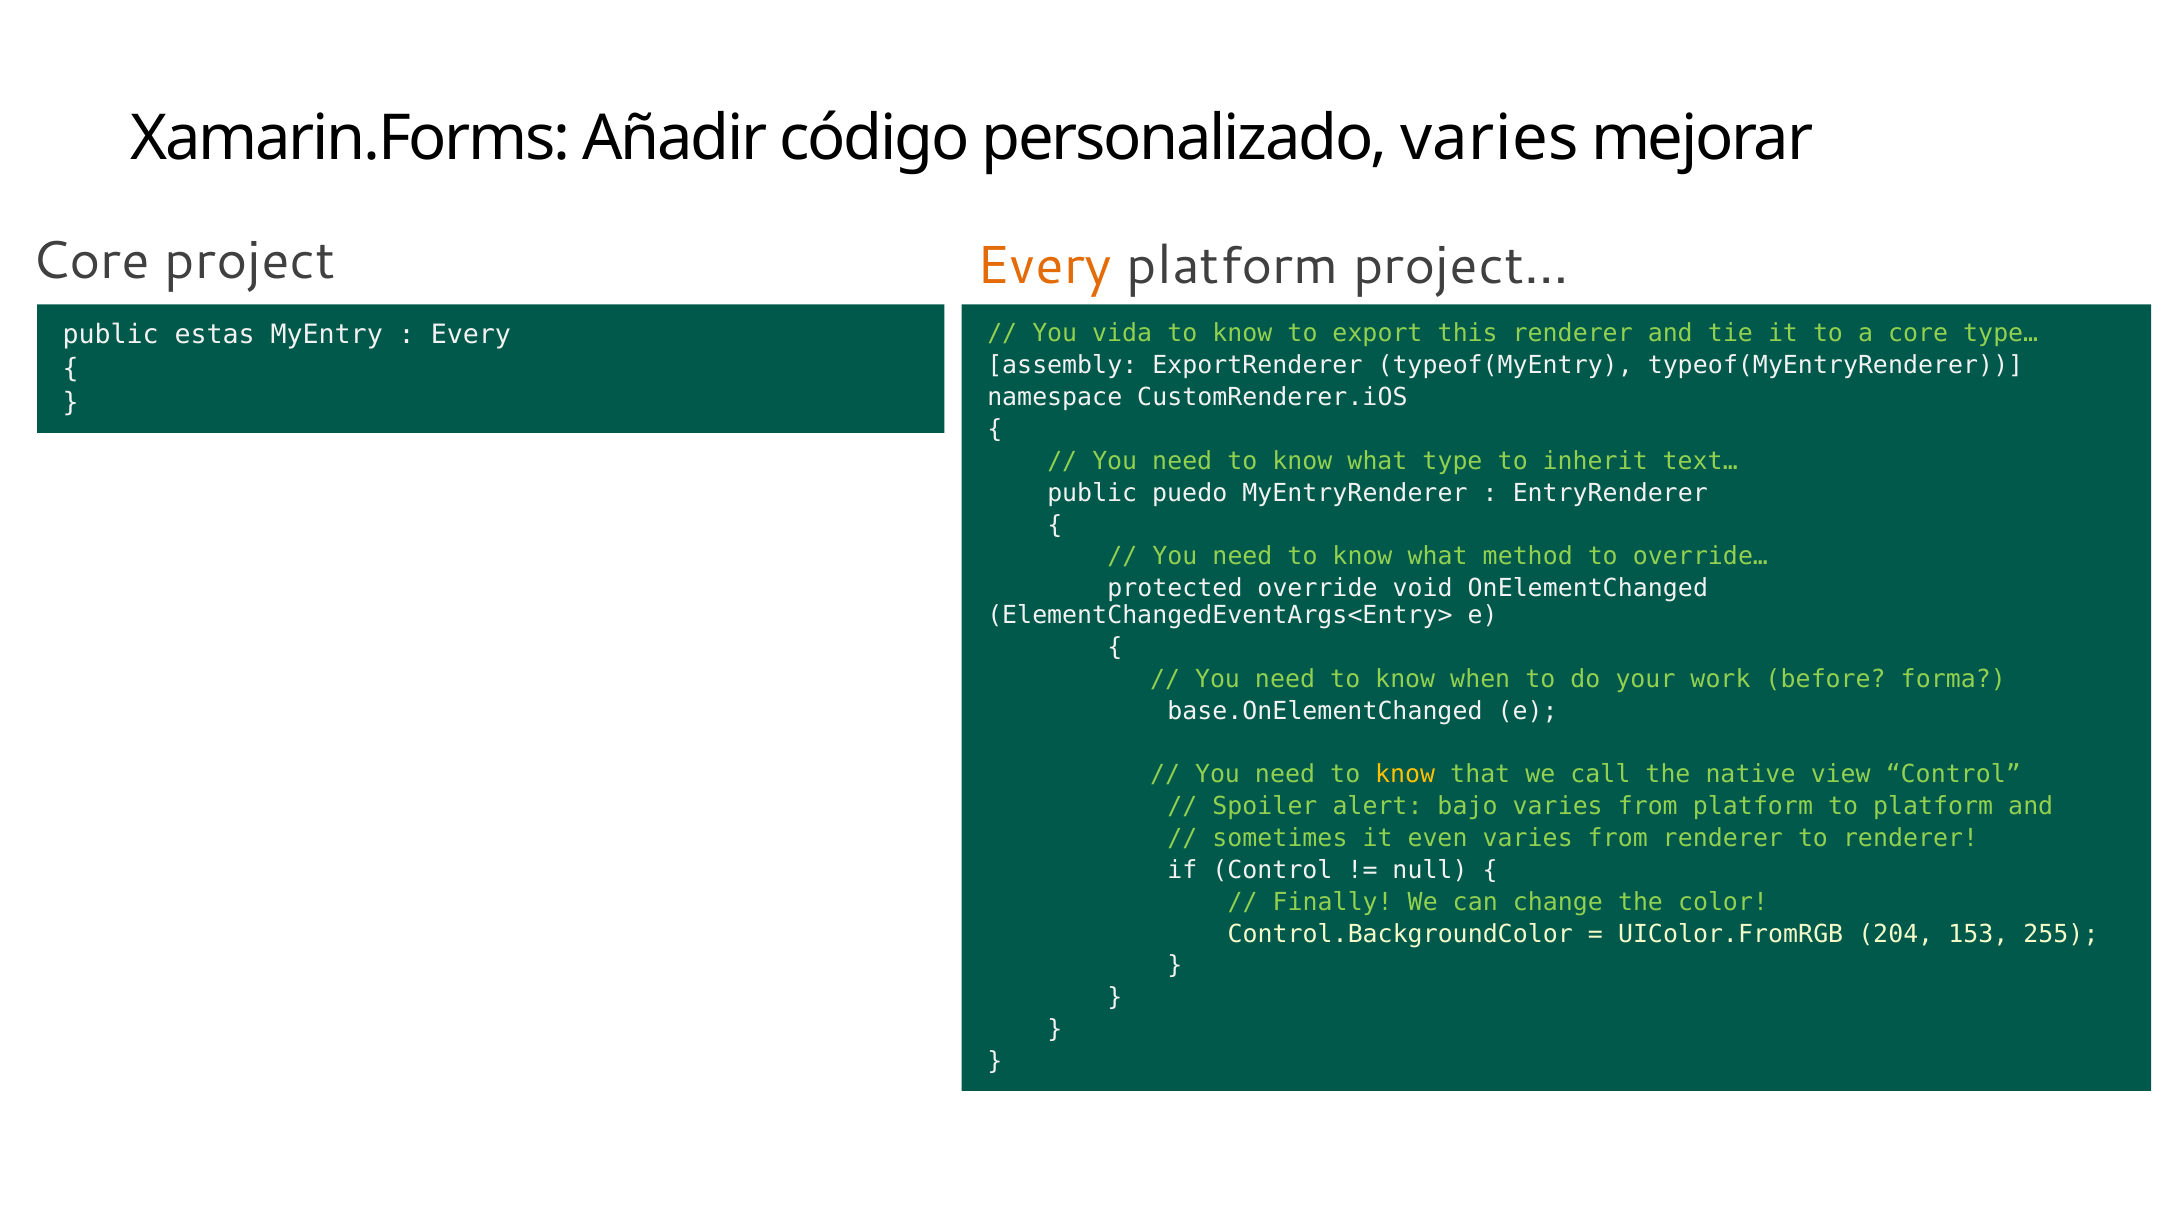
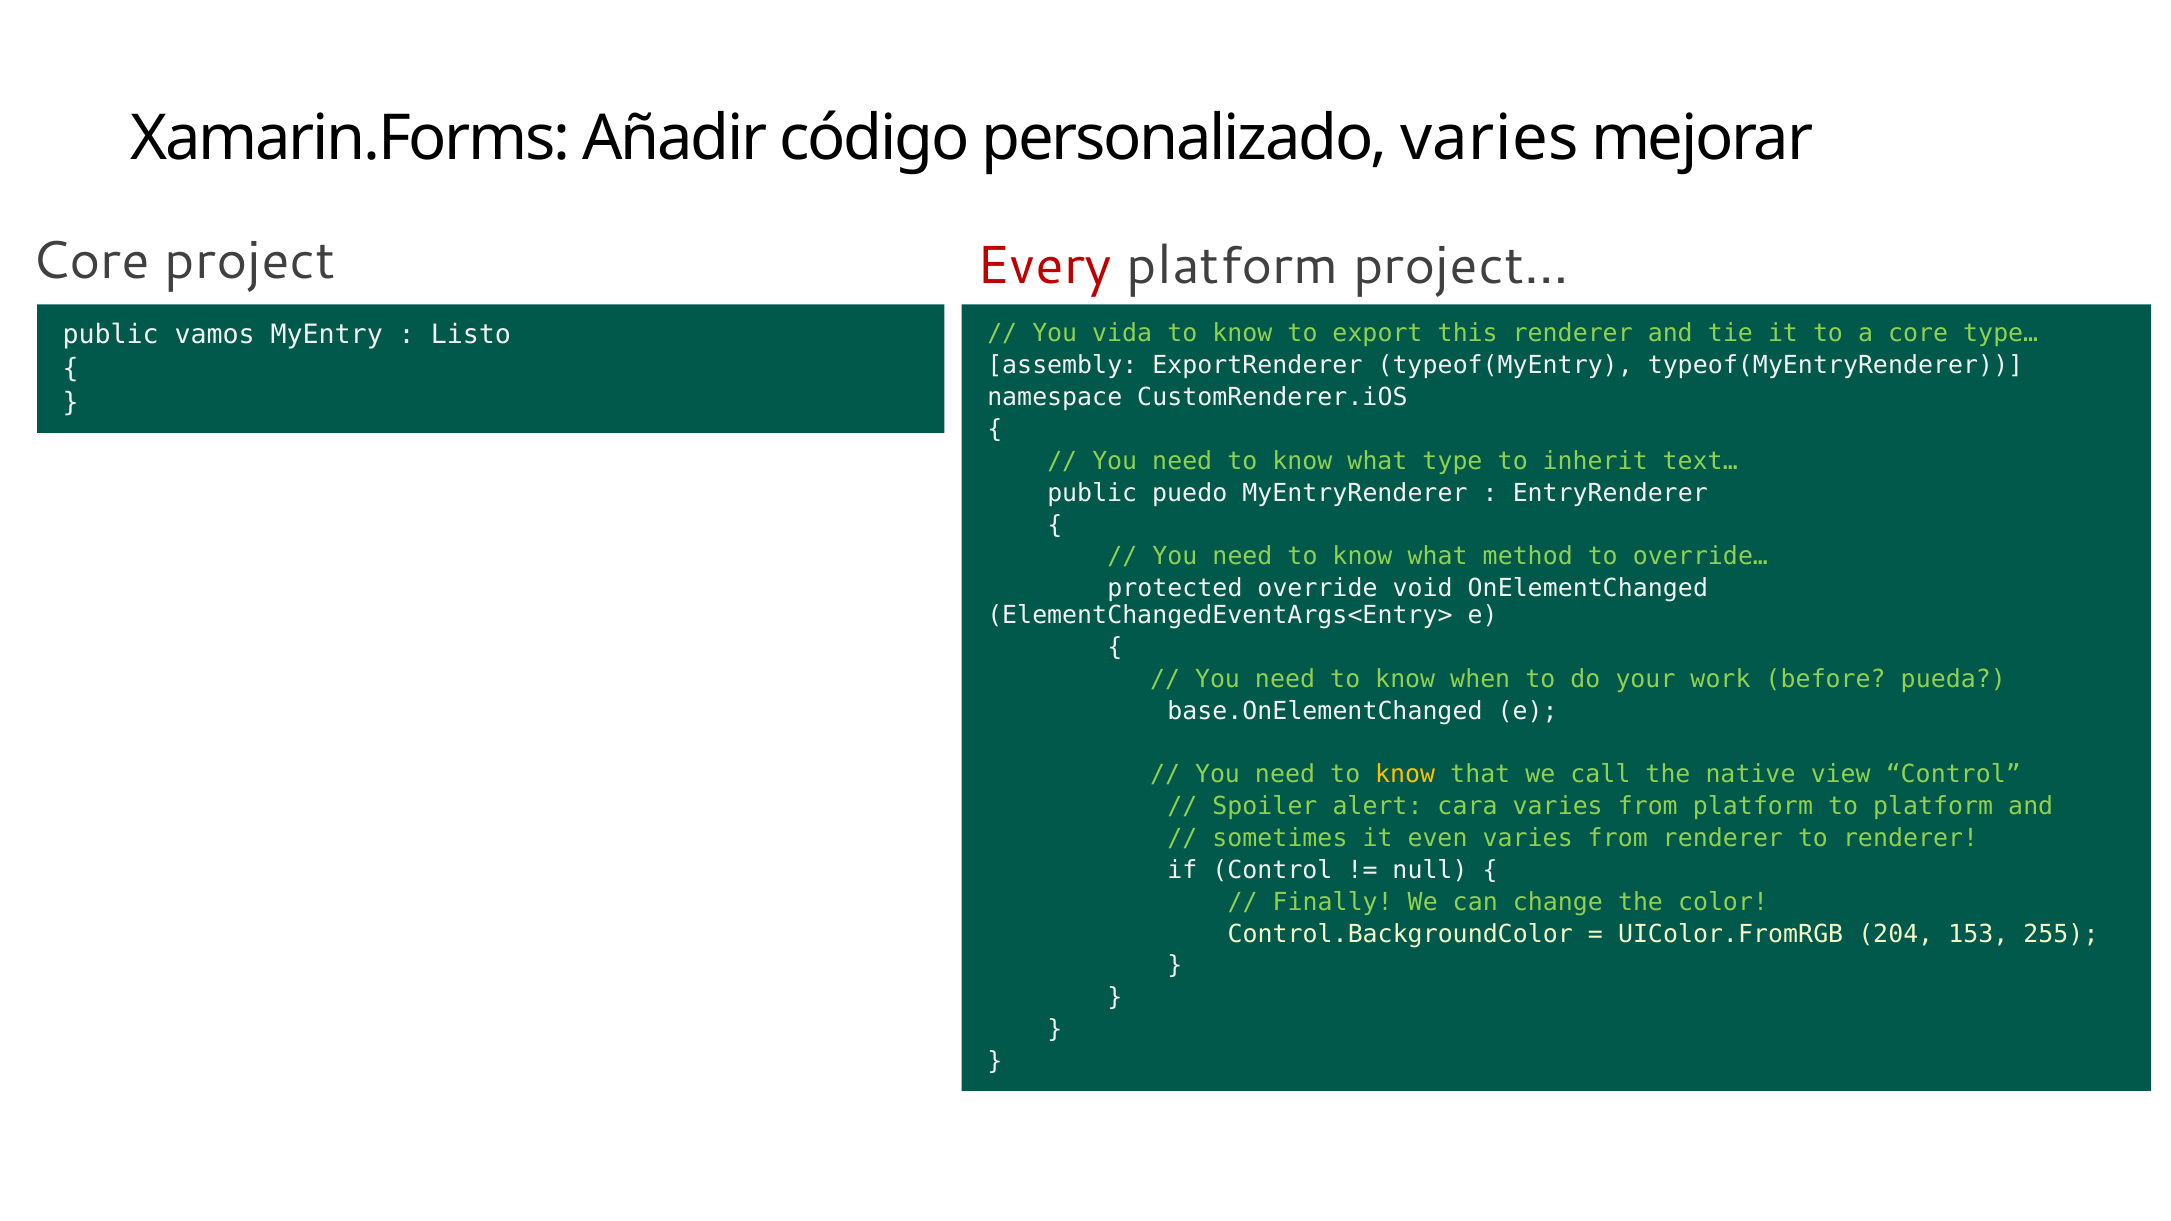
Every colour: orange -> red (1044, 266)
estas: estas -> vamos (215, 335)
Every: Every -> Listo (471, 335)
forma: forma -> pueda (1953, 679)
bajo: bajo -> cara (1468, 807)
